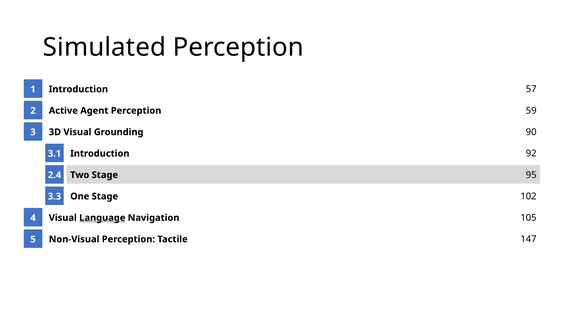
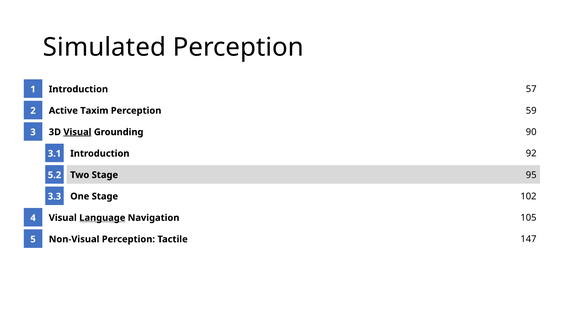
Agent: Agent -> Taxim (94, 111)
Visual underline: none -> present (77, 132)
2.4: 2.4 -> 5.2 (54, 175)
